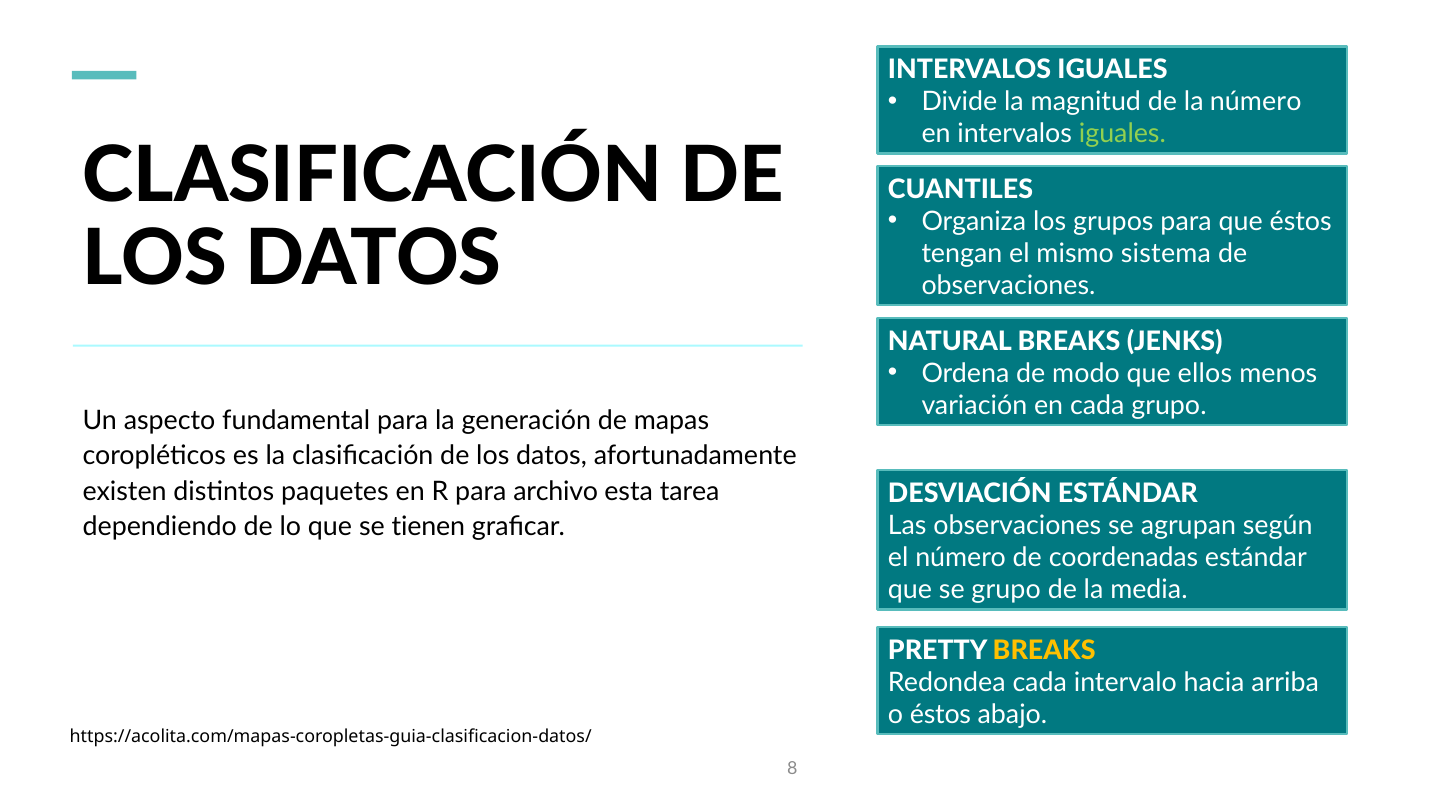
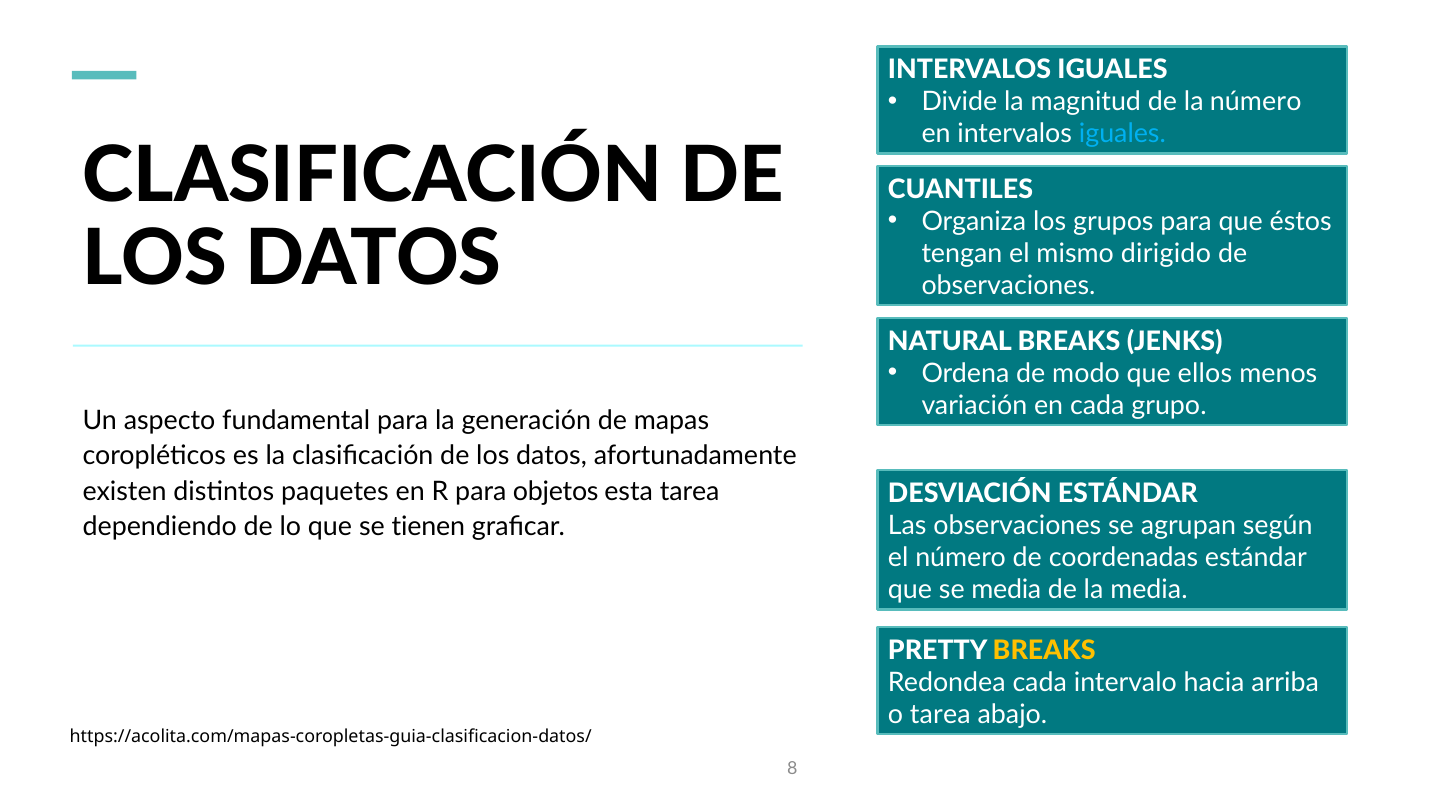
iguales colour: light green -> light blue (1122, 134)
sistema: sistema -> dirigido (1166, 254)
archivo: archivo -> objetos (556, 491)
se grupo: grupo -> media (1006, 590)
o éstos: éstos -> tarea (940, 715)
